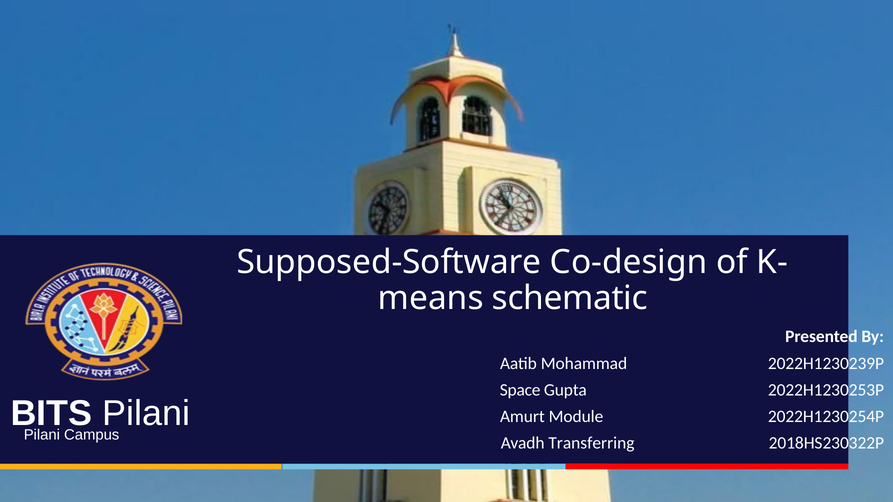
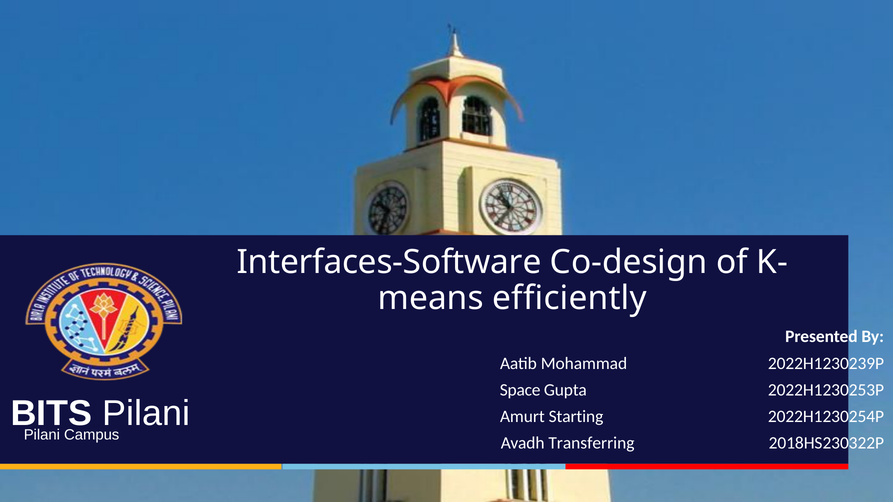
Supposed-Software: Supposed-Software -> Interfaces-Software (389, 262)
schematic: schematic -> efficiently (570, 298)
Module: Module -> Starting (576, 417)
